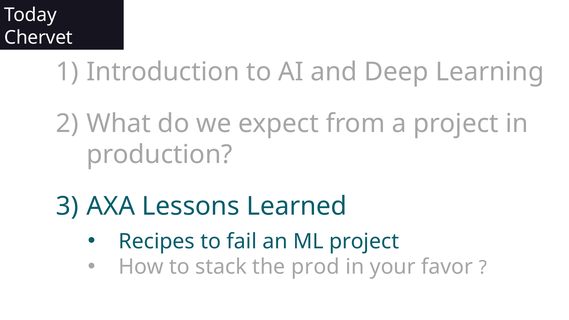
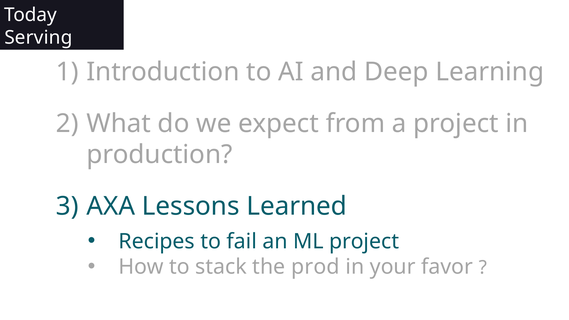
Chervet: Chervet -> Serving (38, 38)
